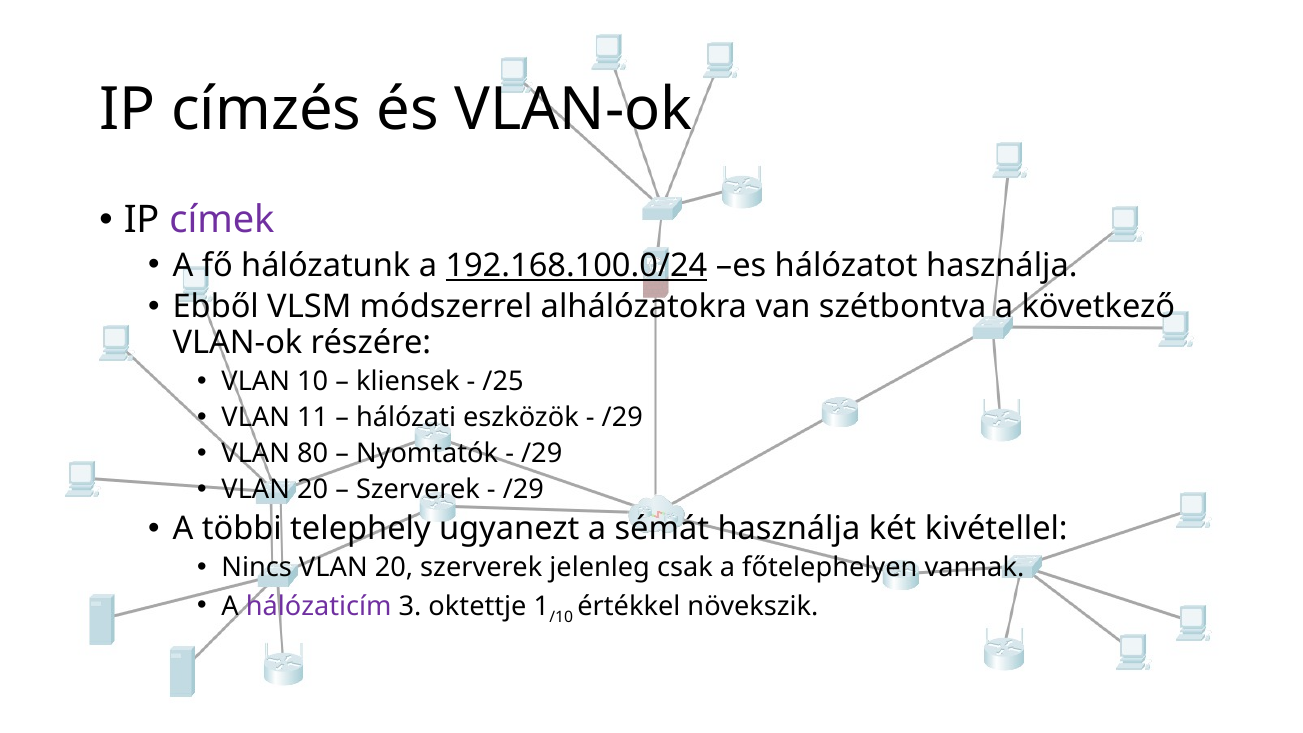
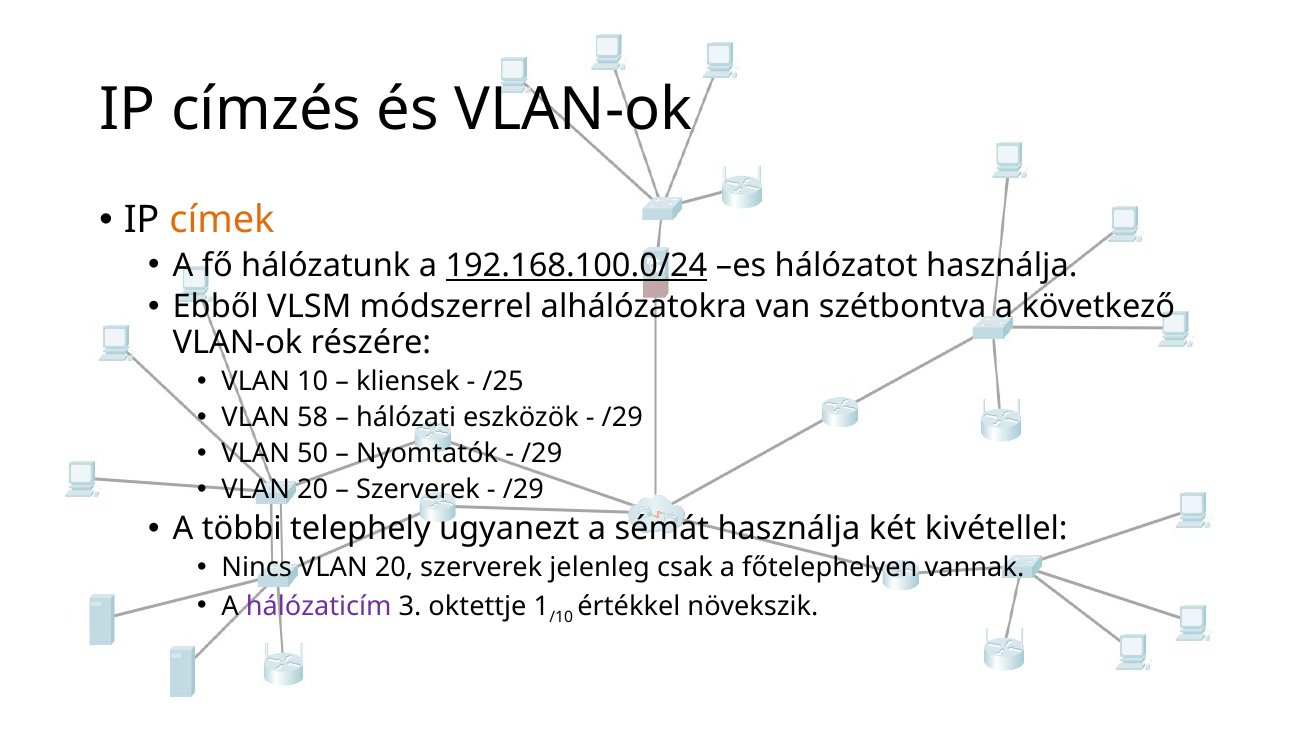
címek colour: purple -> orange (222, 220)
11: 11 -> 58 (313, 417)
80: 80 -> 50 (313, 454)
